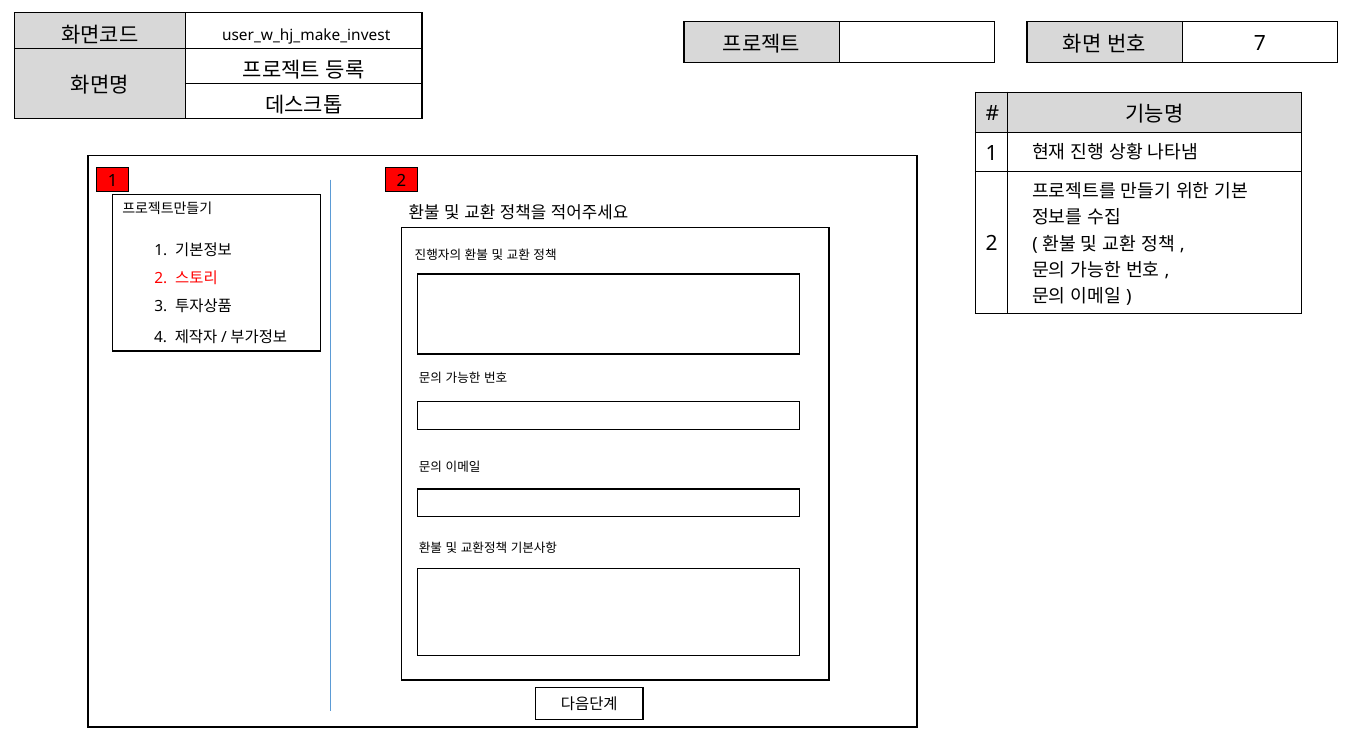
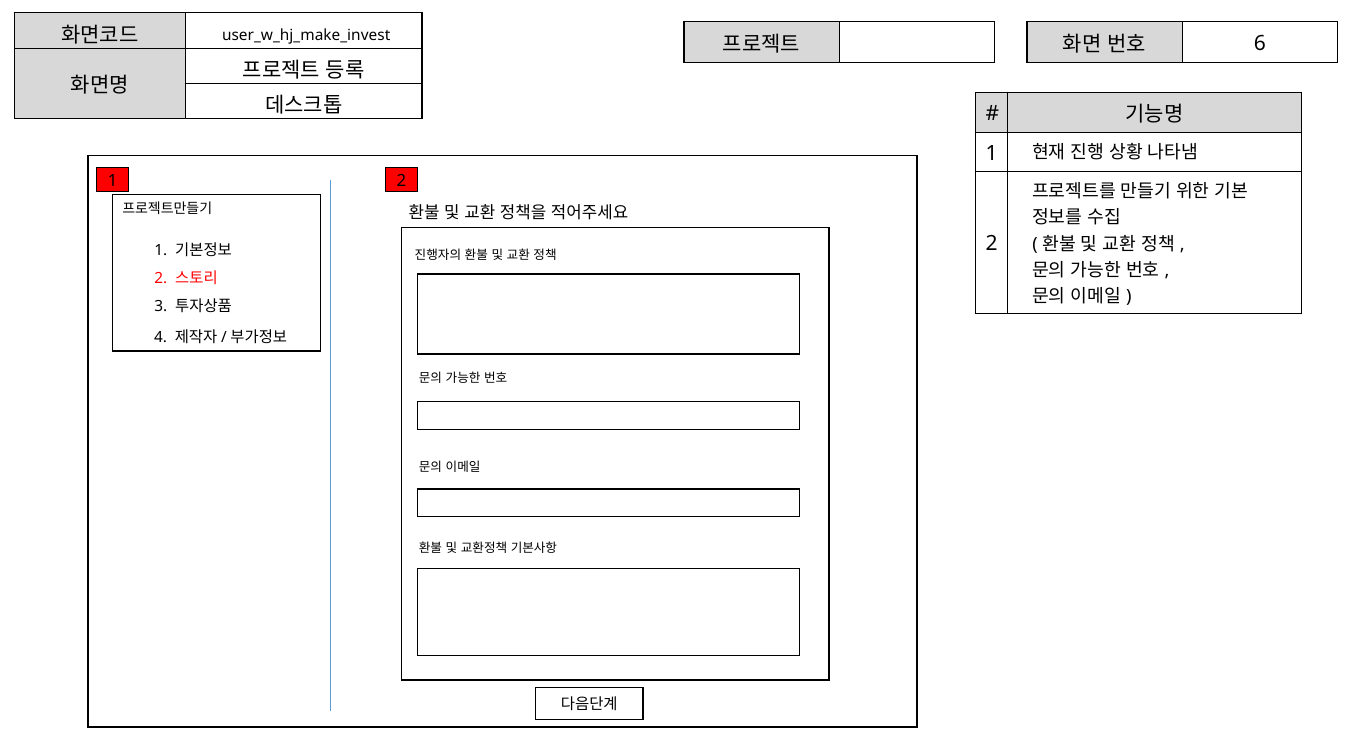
7: 7 -> 6 (1260, 43)
